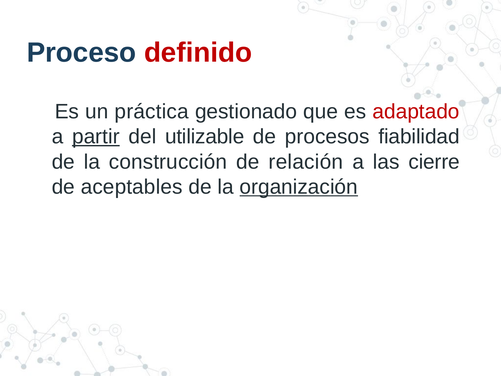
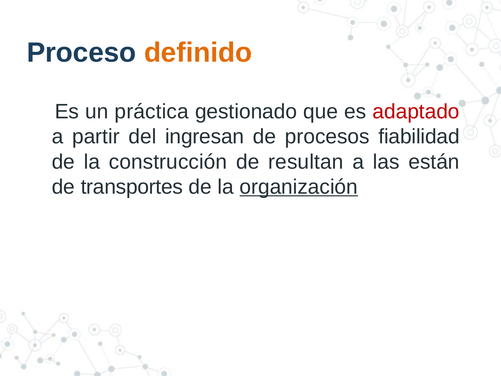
definido colour: red -> orange (198, 52)
partir underline: present -> none (96, 137)
utilizable: utilizable -> ingresan (205, 137)
relación: relación -> resultan (306, 162)
cierre: cierre -> están (434, 162)
aceptables: aceptables -> transportes (132, 187)
